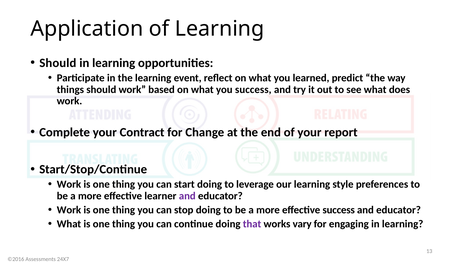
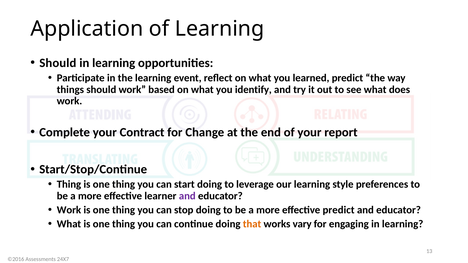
you success: success -> identify (253, 90)
Work: Work -> Thing (69, 185)
effective success: success -> predict (339, 210)
that colour: purple -> orange (252, 224)
